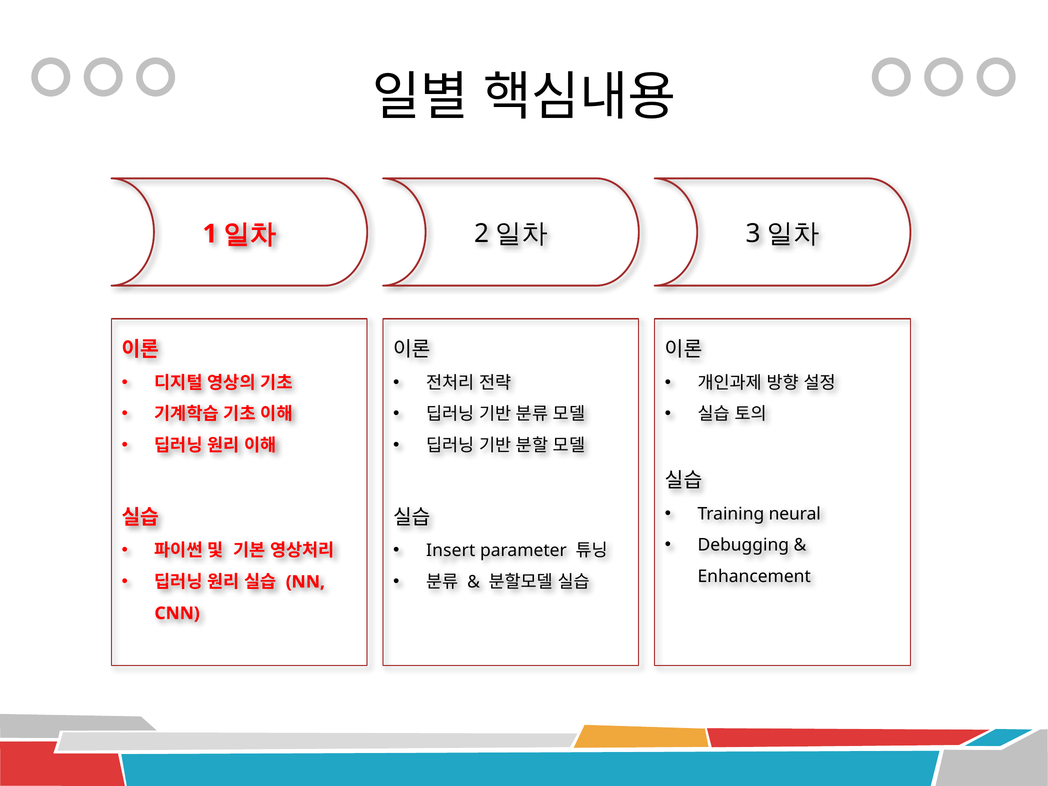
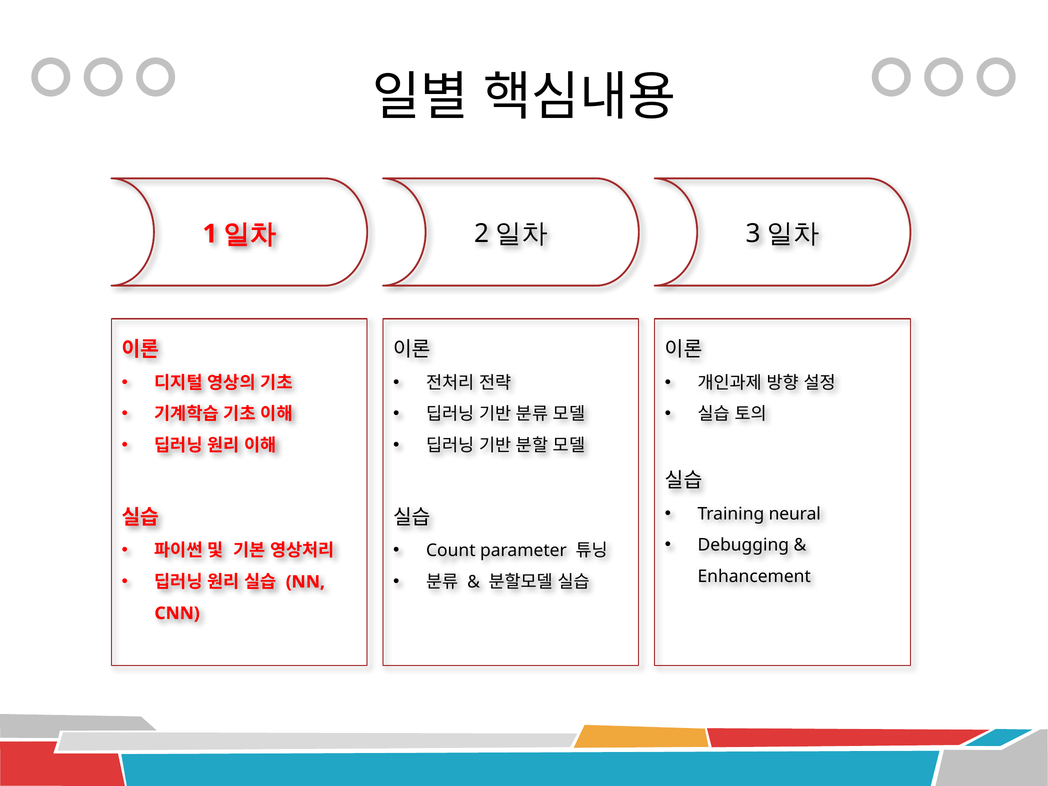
Insert: Insert -> Count (451, 550)
